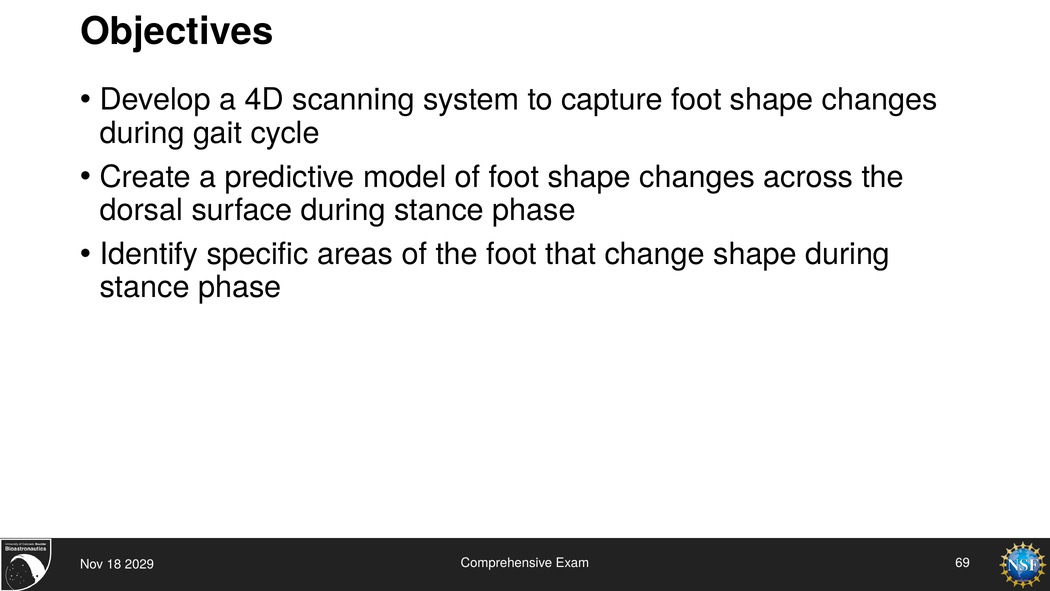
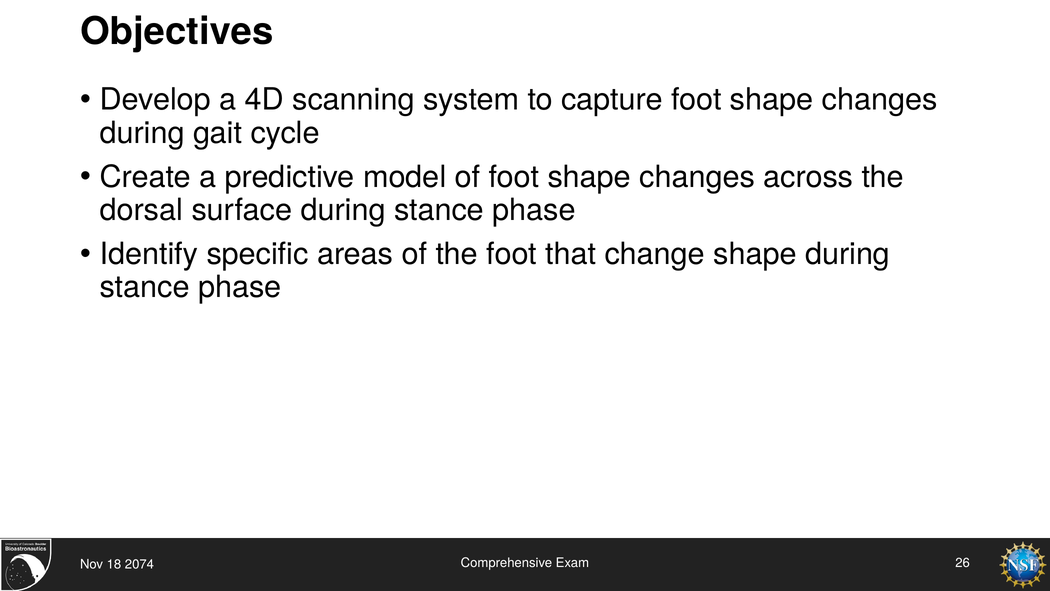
69: 69 -> 26 (963, 563)
2029: 2029 -> 2074 (139, 564)
